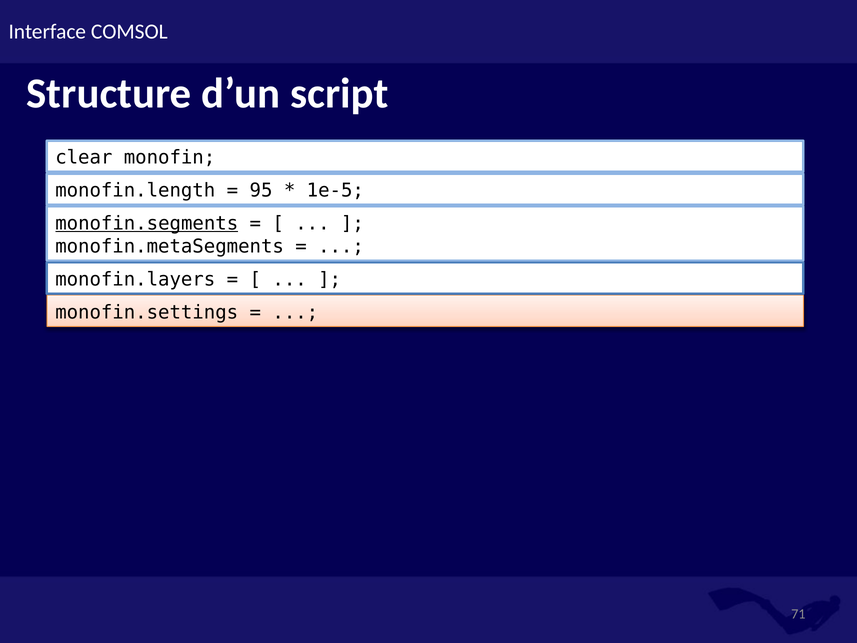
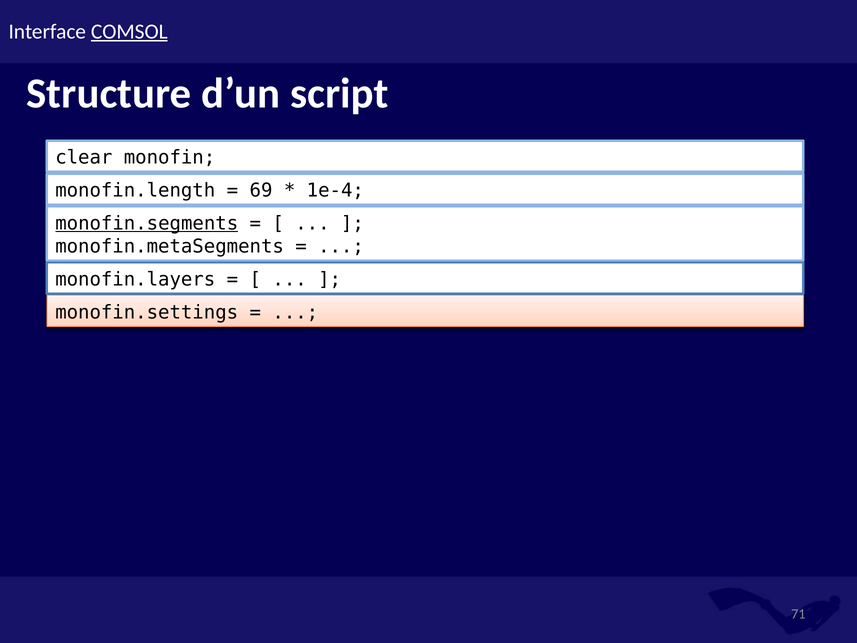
COMSOL underline: none -> present (129, 32)
95: 95 -> 69 (261, 190)
1e-5: 1e-5 -> 1e-4 (335, 190)
